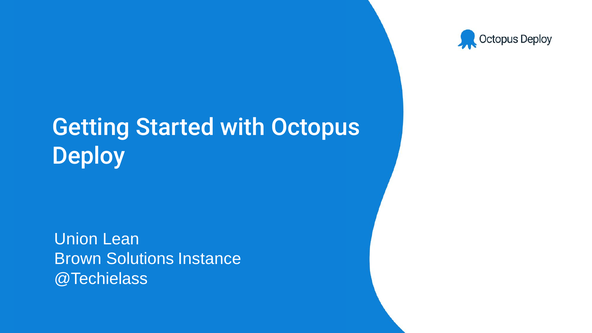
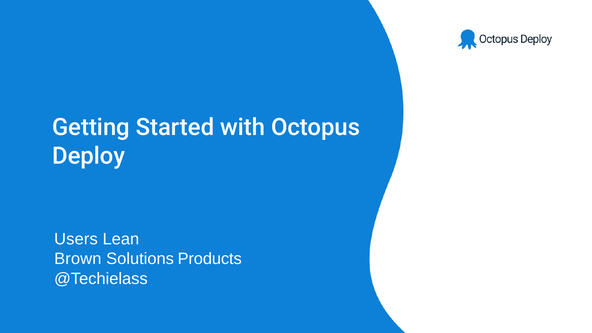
Union: Union -> Users (76, 239)
Instance: Instance -> Products (210, 259)
